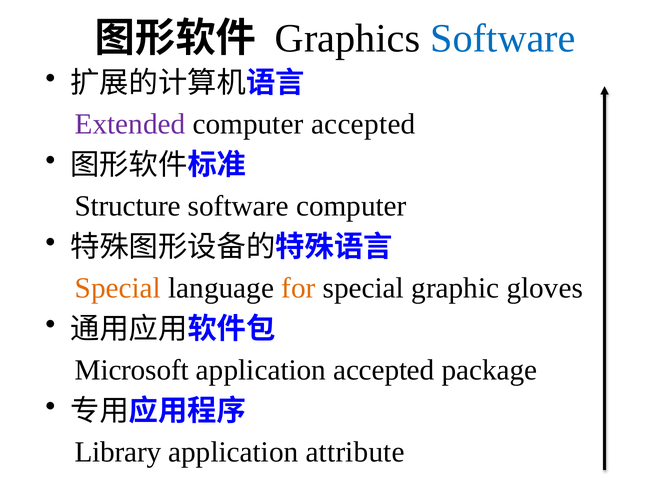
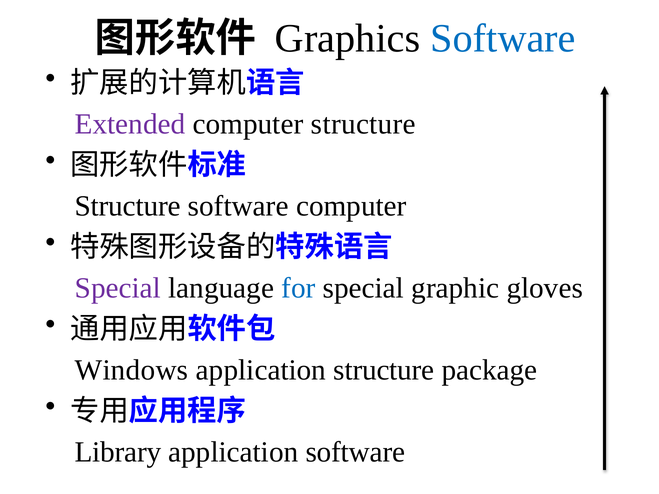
computer accepted: accepted -> structure (363, 124)
Special colour: orange -> purple (118, 288)
for colour: orange -> blue (298, 288)
Microsoft: Microsoft -> Windows (132, 370)
application accepted: accepted -> structure (384, 370)
application attribute: attribute -> software (355, 452)
